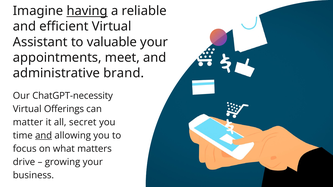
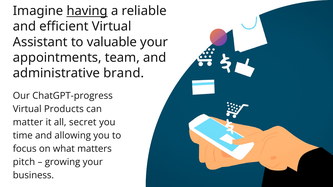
meet: meet -> team (122, 58)
ChatGPT-necessity: ChatGPT-necessity -> ChatGPT-progress (73, 96)
Offerings: Offerings -> Products (64, 109)
and underline: present -> none (44, 136)
drive: drive -> pitch (24, 162)
